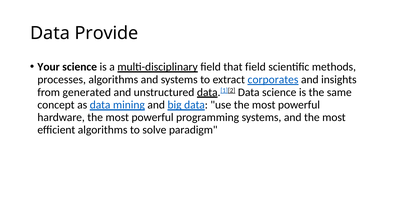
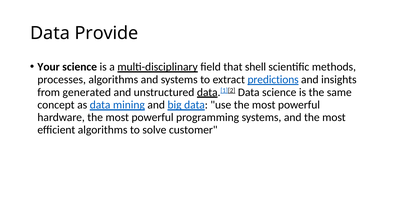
that field: field -> shell (256, 67)
corporates: corporates -> predictions (273, 79)
paradigm: paradigm -> customer (193, 130)
